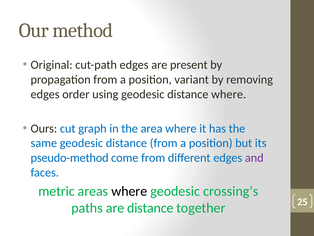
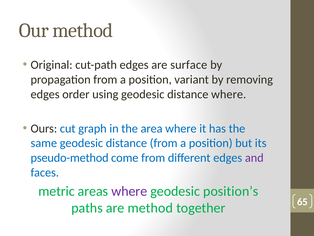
present: present -> surface (189, 65)
where colour: black -> purple (129, 191)
crossing’s: crossing’s -> position’s (231, 191)
are distance: distance -> method (150, 208)
25: 25 -> 65 (302, 201)
